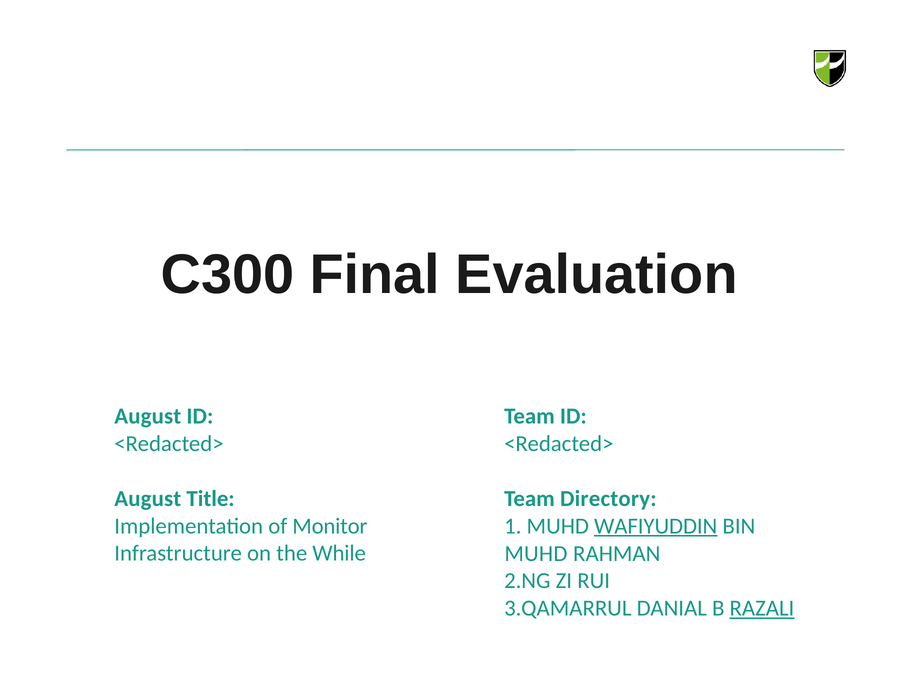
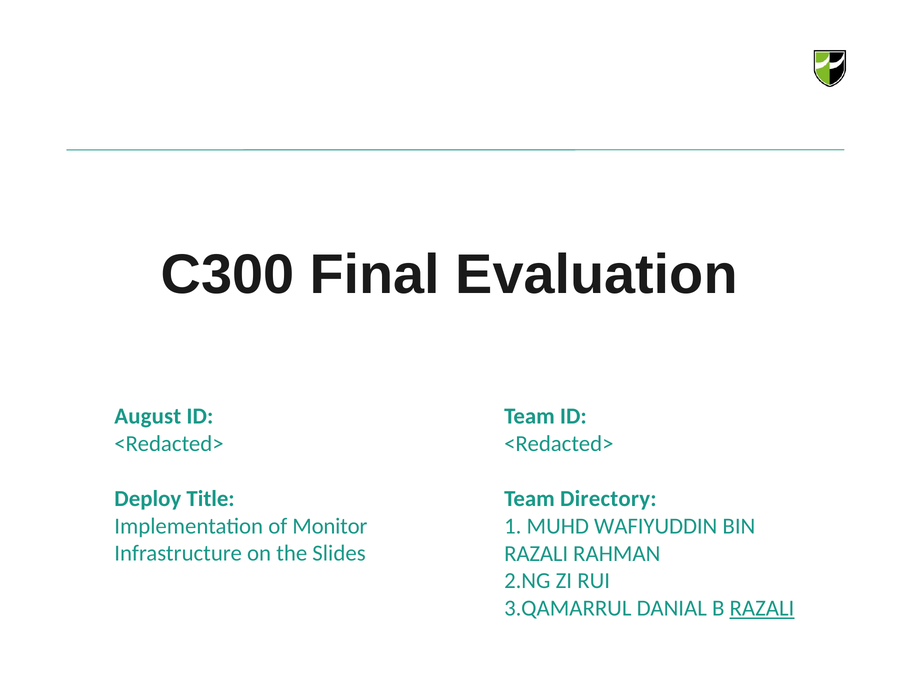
August: August -> Deploy (148, 498)
WAFIYUDDIN underline: present -> none (656, 526)
While: While -> Slides (339, 553)
MUHD: MUHD -> RAZALI (536, 553)
